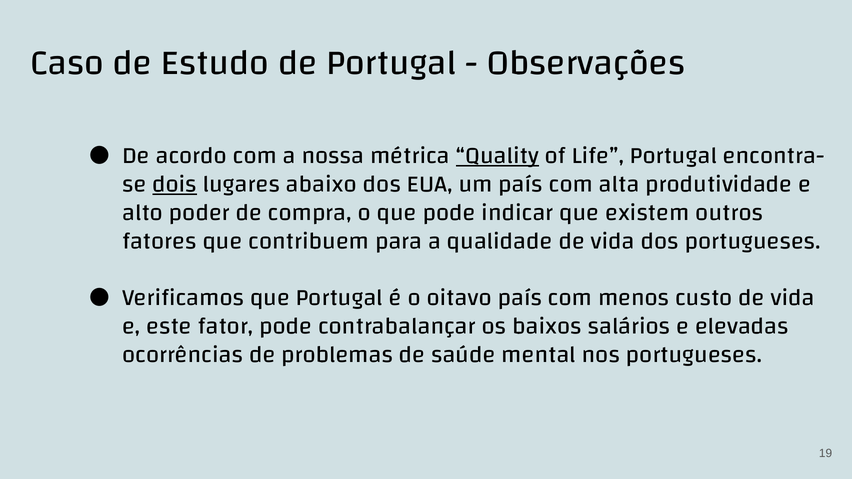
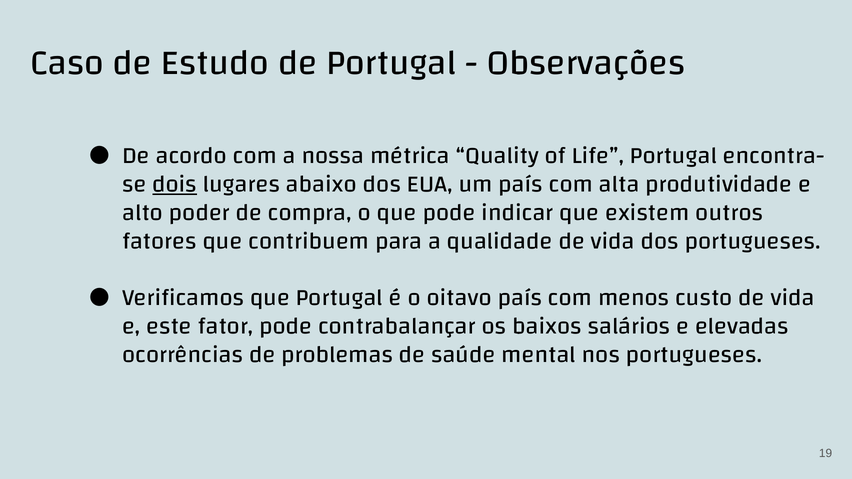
Quality underline: present -> none (497, 156)
